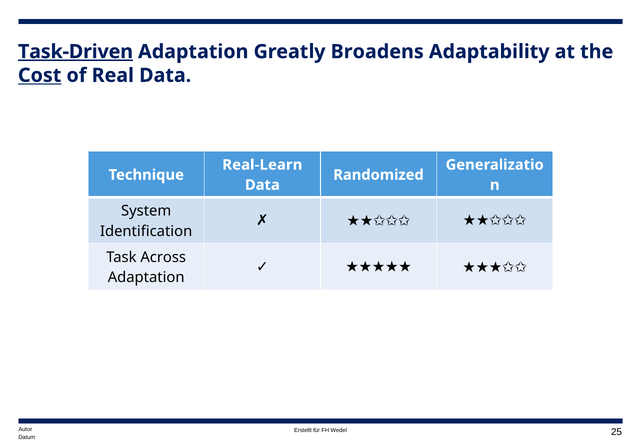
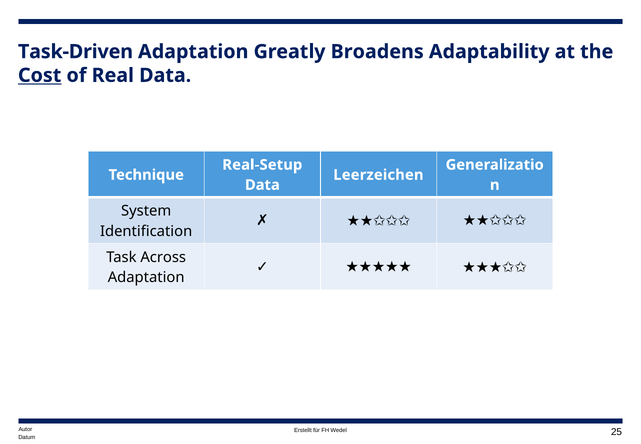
Task-Driven underline: present -> none (75, 52)
Real-Learn: Real-Learn -> Real-Setup (262, 165)
Randomized: Randomized -> Leerzeichen (378, 175)
